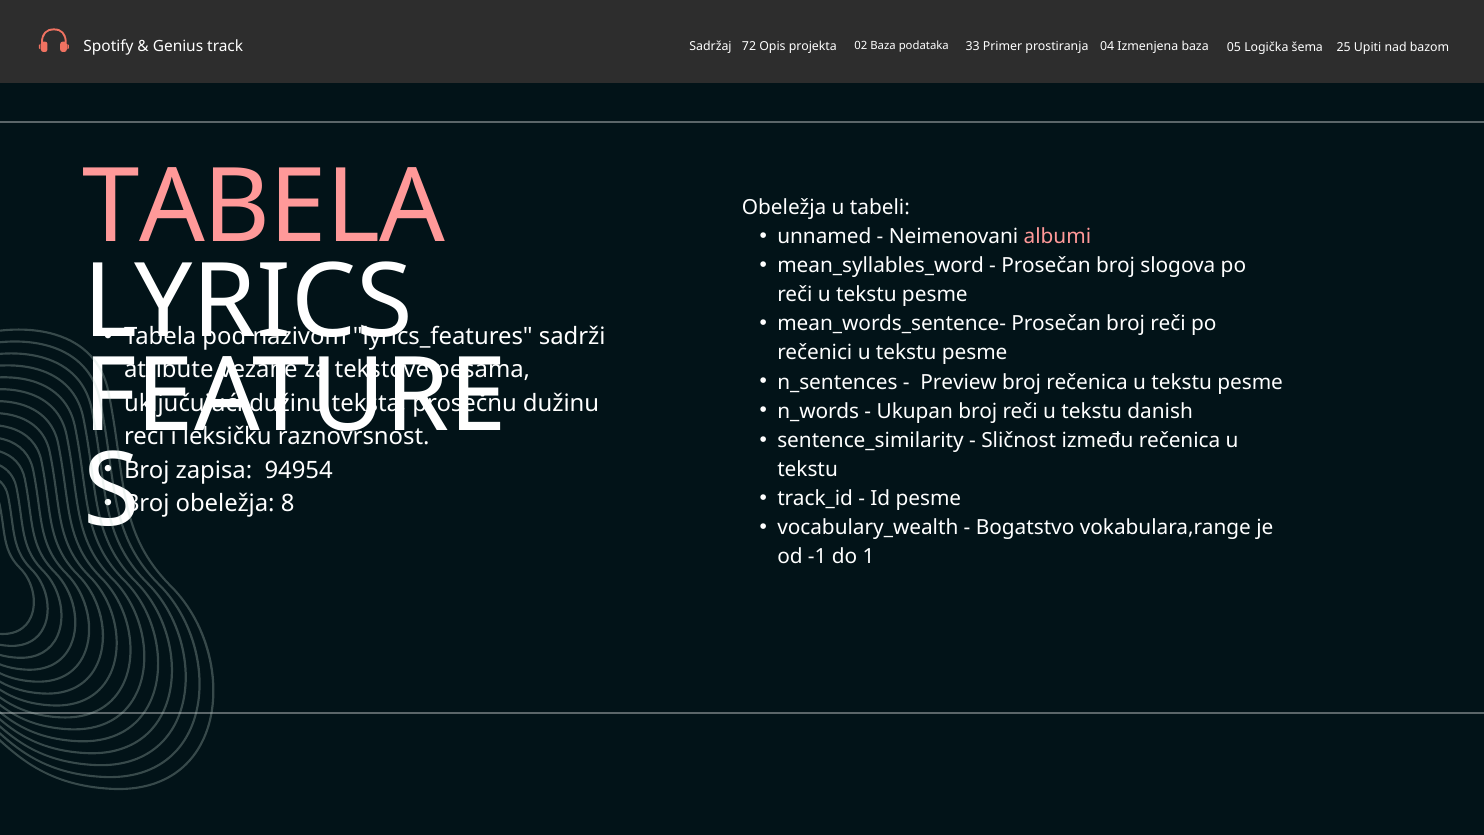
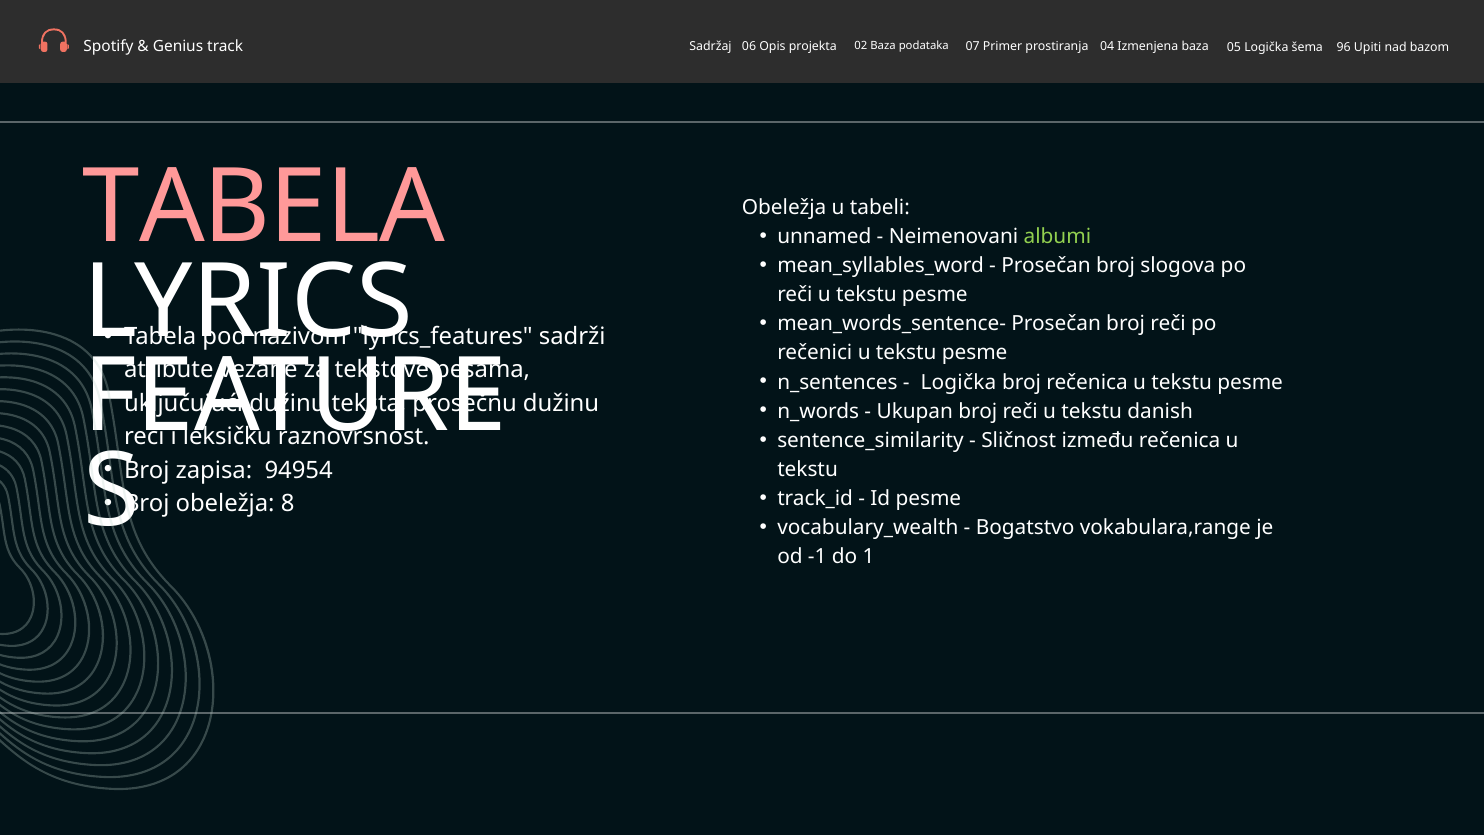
33: 33 -> 07 (973, 46)
72: 72 -> 06 (749, 46)
25: 25 -> 96 (1344, 47)
albumi colour: pink -> light green (1057, 237)
Preview: Preview -> Logička (958, 382)
